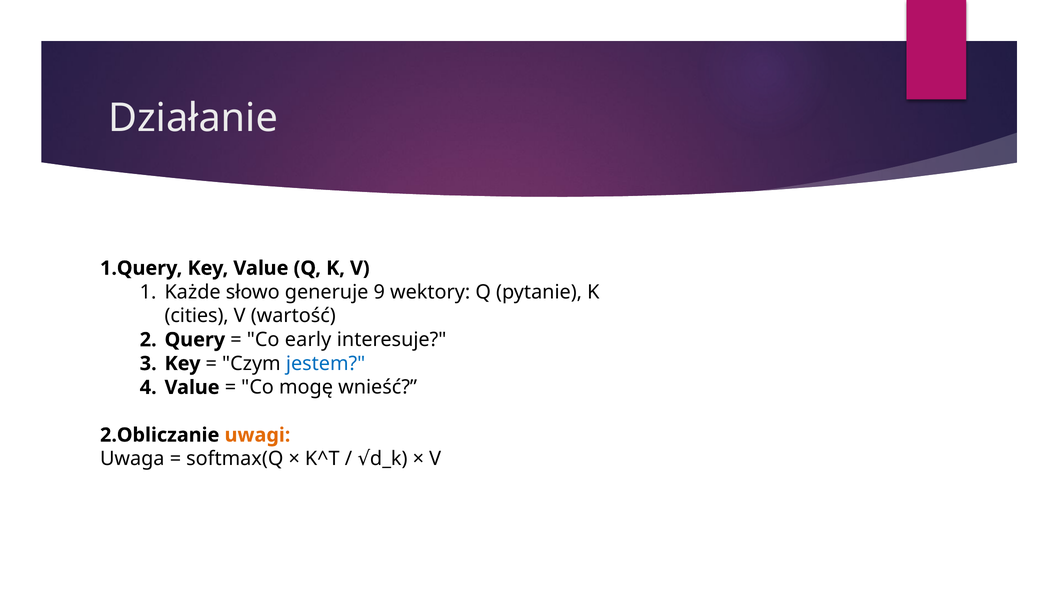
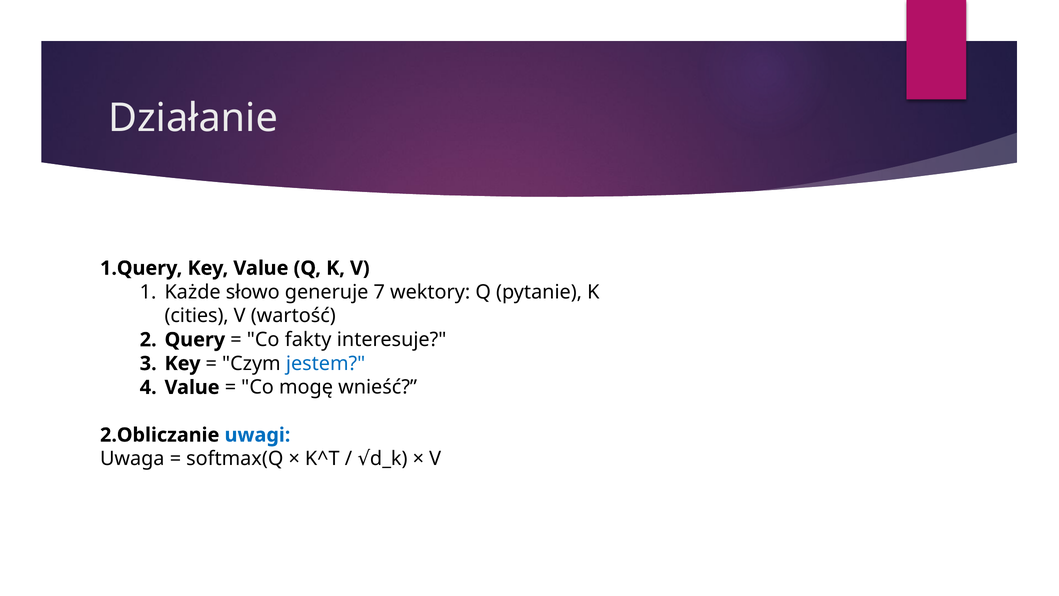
9: 9 -> 7 (379, 292)
early: early -> fakty (308, 340)
uwagi colour: orange -> blue (257, 435)
